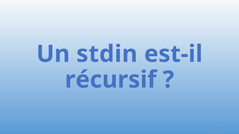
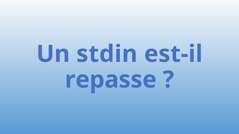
récursif: récursif -> repasse (111, 80)
